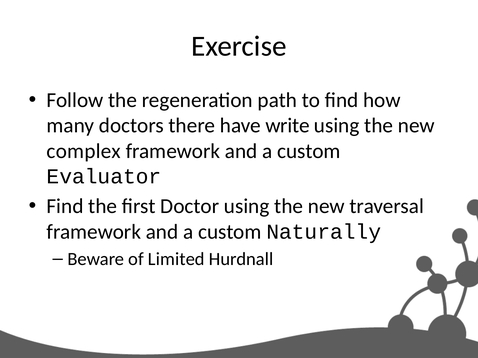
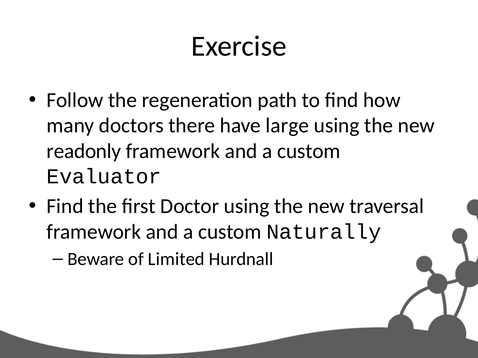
write: write -> large (287, 126)
complex: complex -> readonly (84, 151)
